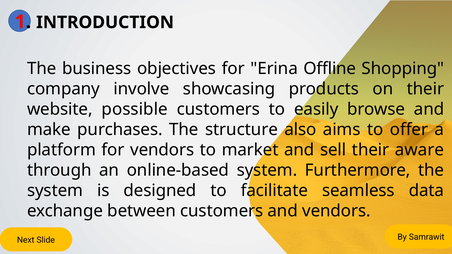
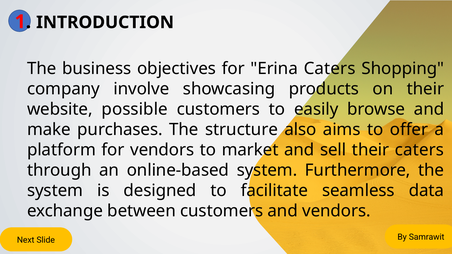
Erina Offline: Offline -> Caters (330, 69)
their aware: aware -> caters (419, 150)
